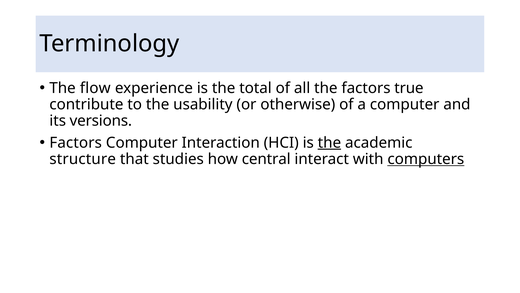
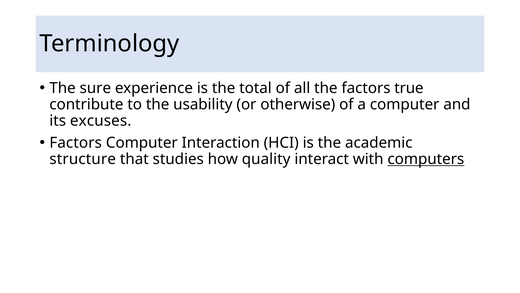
flow: flow -> sure (95, 88)
versions: versions -> excuses (101, 121)
the underline: present -> none (329, 142)
central: central -> quality (266, 159)
